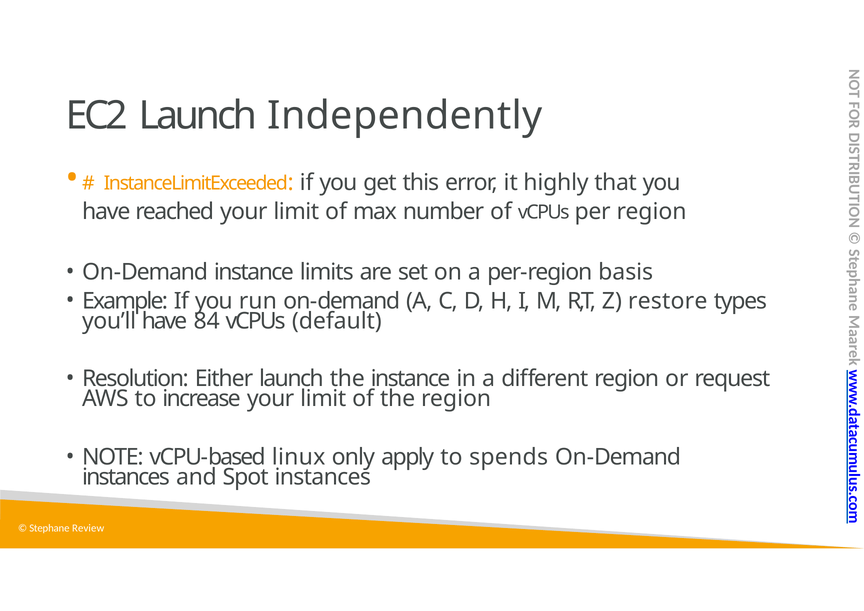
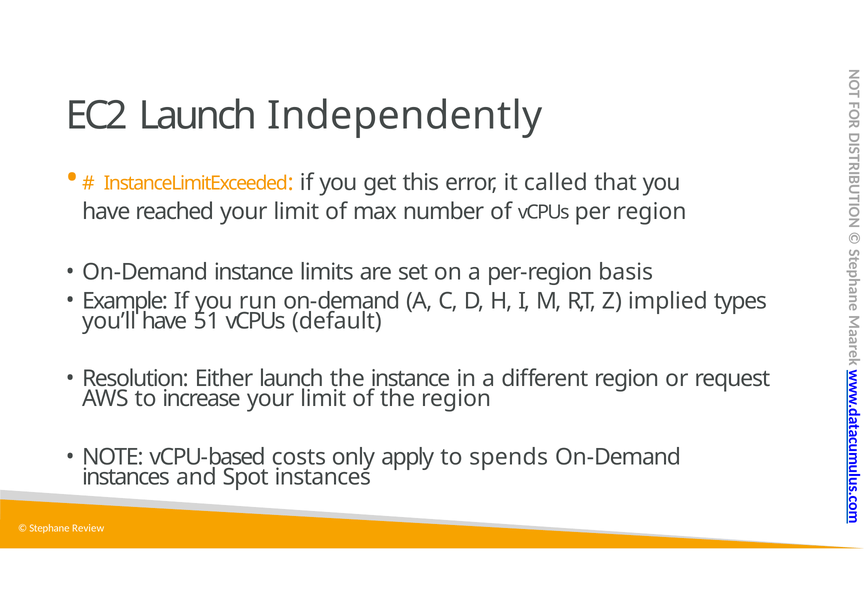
highly: highly -> called (556, 183)
restore: restore -> implied (668, 301)
84: 84 -> 51 (207, 321)
linux: linux -> costs (299, 457)
